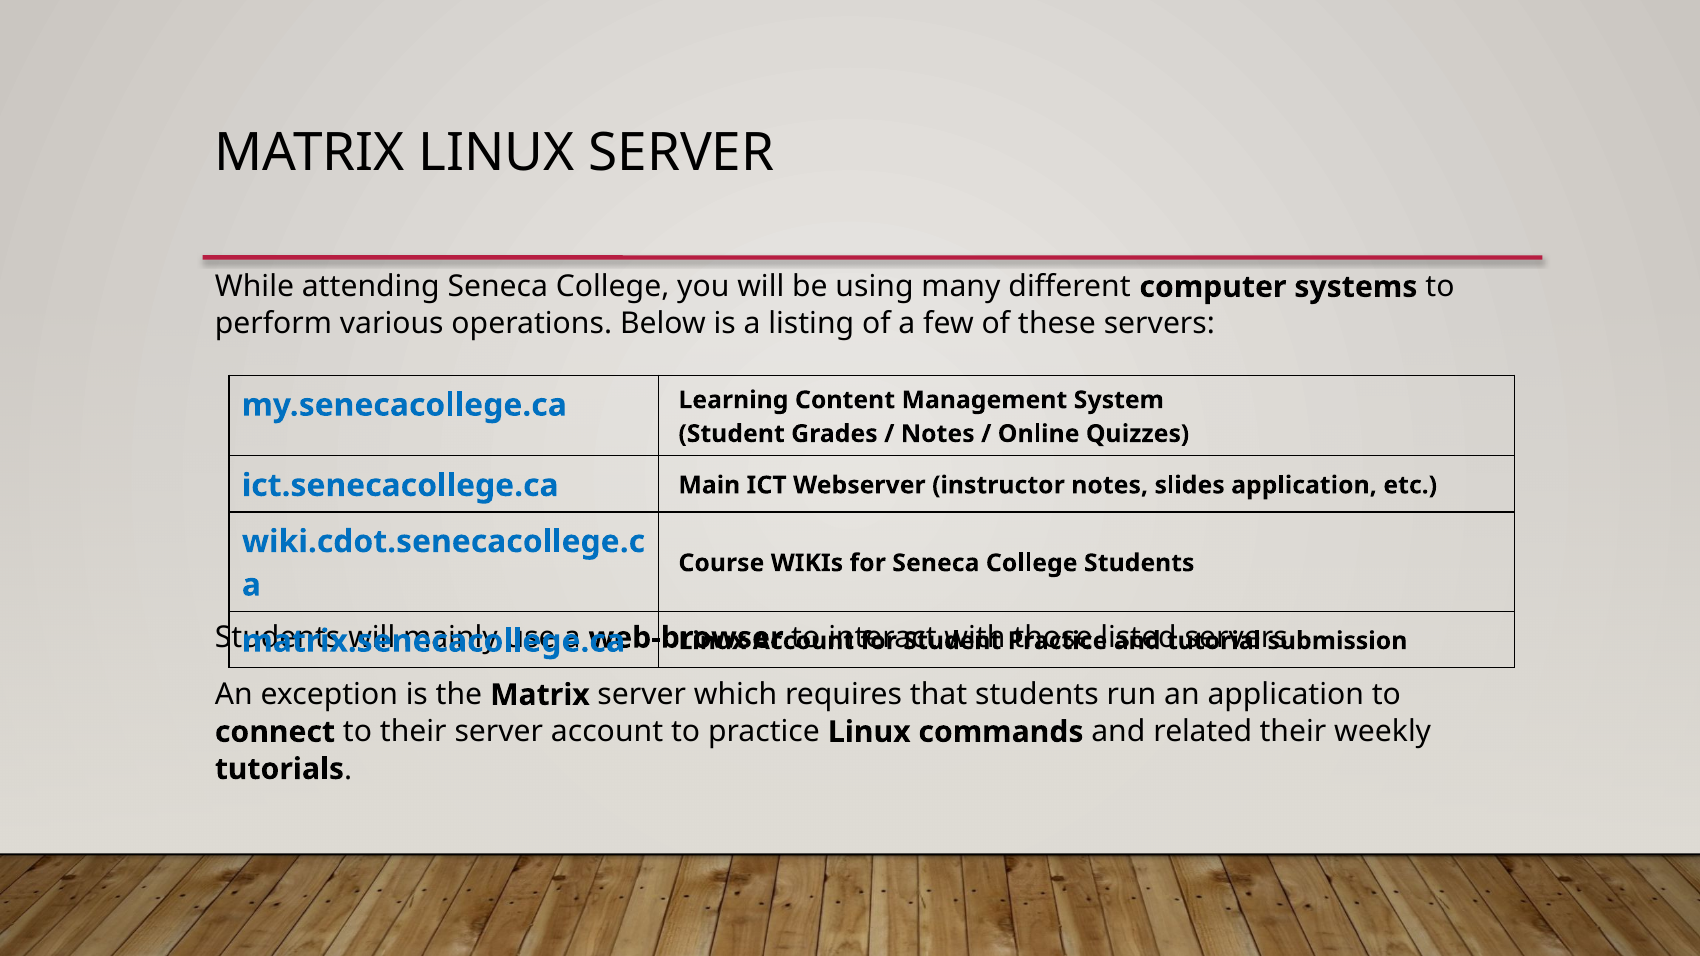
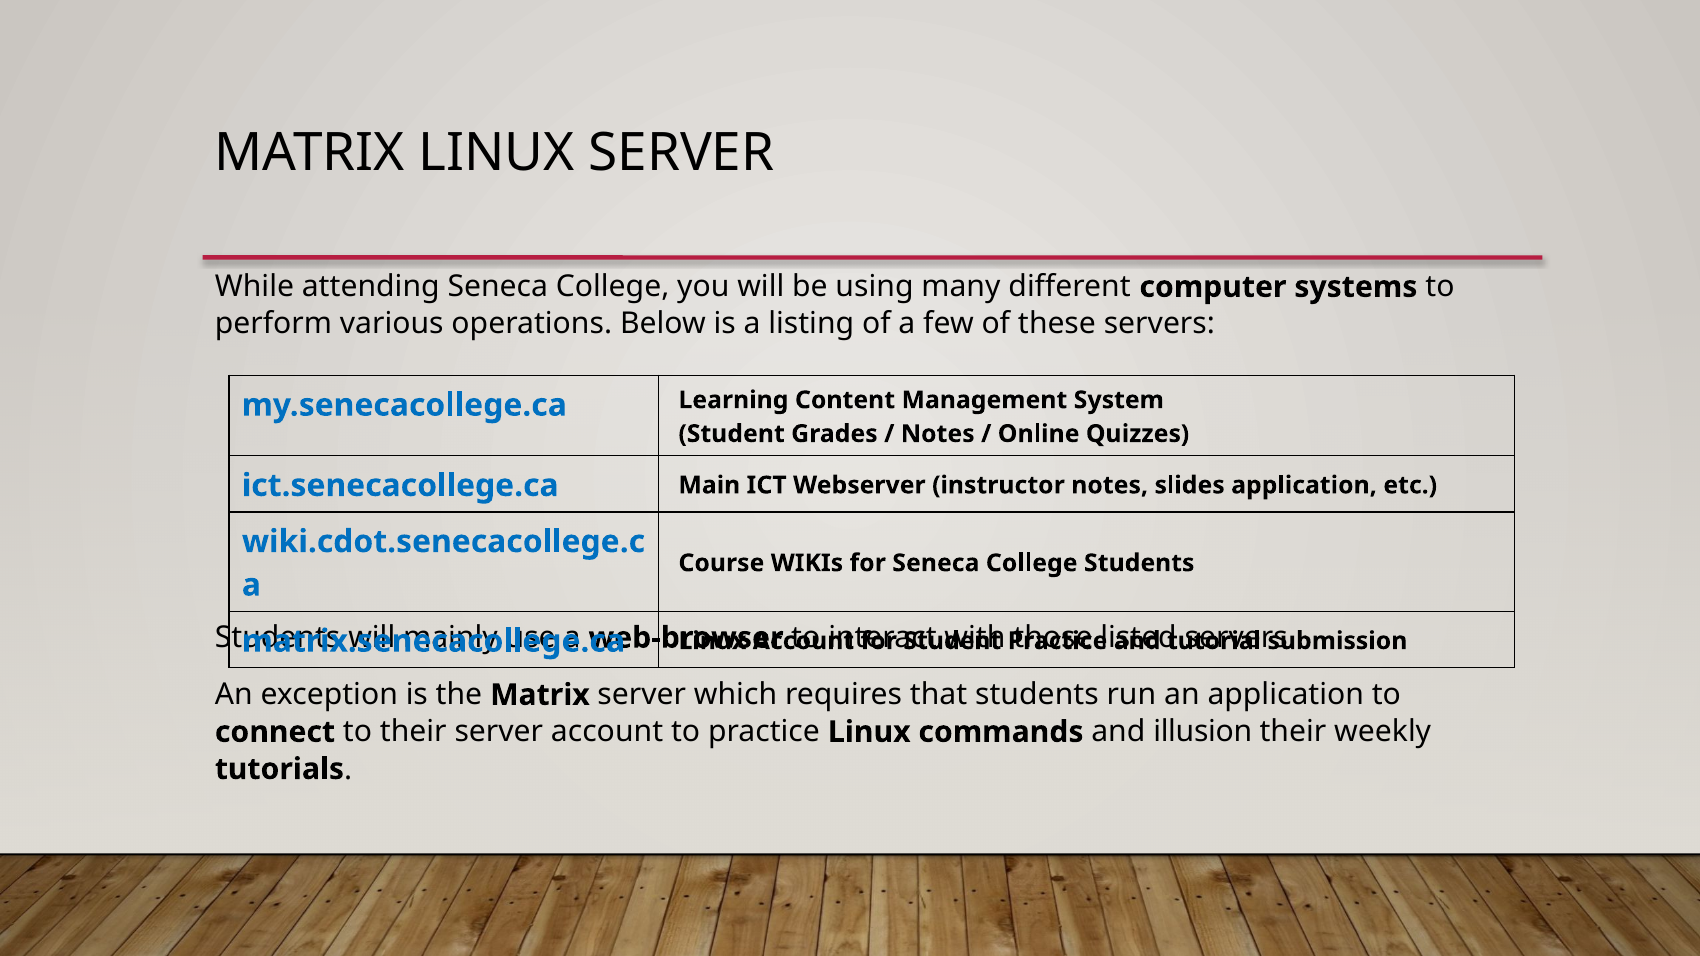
related: related -> illusion (1203, 732)
